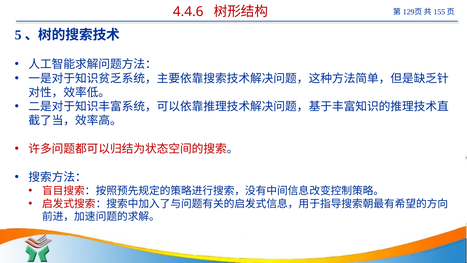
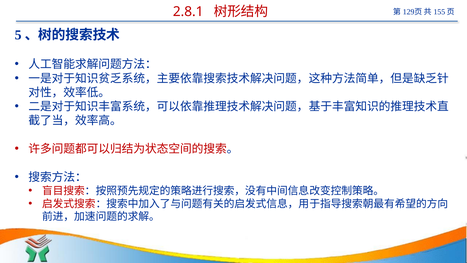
4.4.6: 4.4.6 -> 2.8.1 (188, 12)
